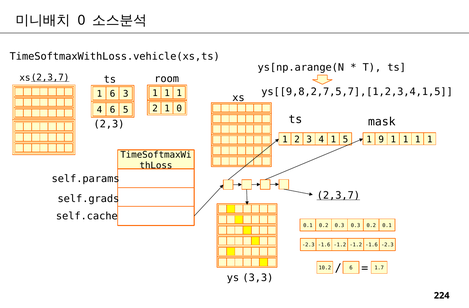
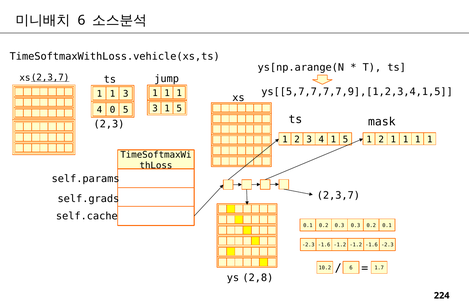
0: 0 -> 6 (81, 20)
room: room -> jump (167, 79)
ys[[9,8,2,7,5,7],[1,2,3,4,1,5: ys[[9,8,2,7,5,7],[1,2,3,4,1,5 -> ys[[5,7,7,7,7,9],[1,2,3,4,1,5 (357, 92)
6: 6 -> 1 (113, 94)
4 6: 6 -> 0 (113, 110)
5 2: 2 -> 3 (155, 108)
0: 0 -> 5 (179, 108)
3 1 9: 9 -> 2 (381, 139)
2,3,7 underline: present -> none (338, 195)
3,3: 3,3 -> 2,8 (258, 278)
